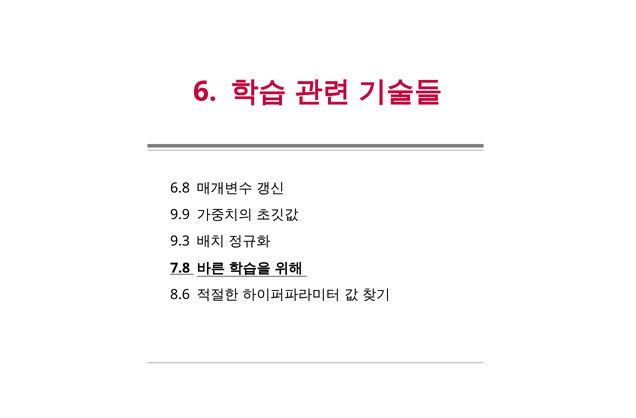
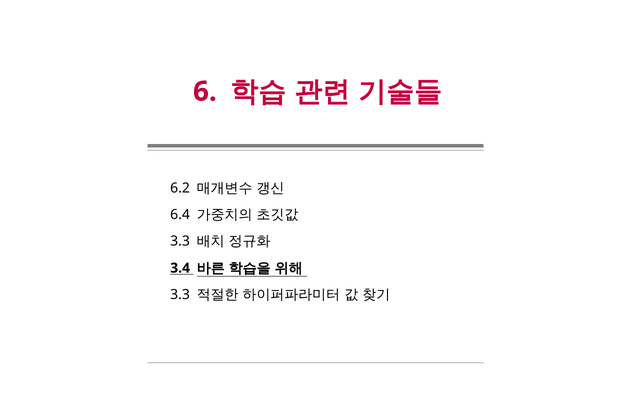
6.8: 6.8 -> 6.2 (180, 188)
9.9: 9.9 -> 6.4 (180, 215)
9.3: 9.3 -> 3.3 (180, 241)
7.8: 7.8 -> 3.4 (180, 268)
8.6: 8.6 -> 3.3 (180, 294)
